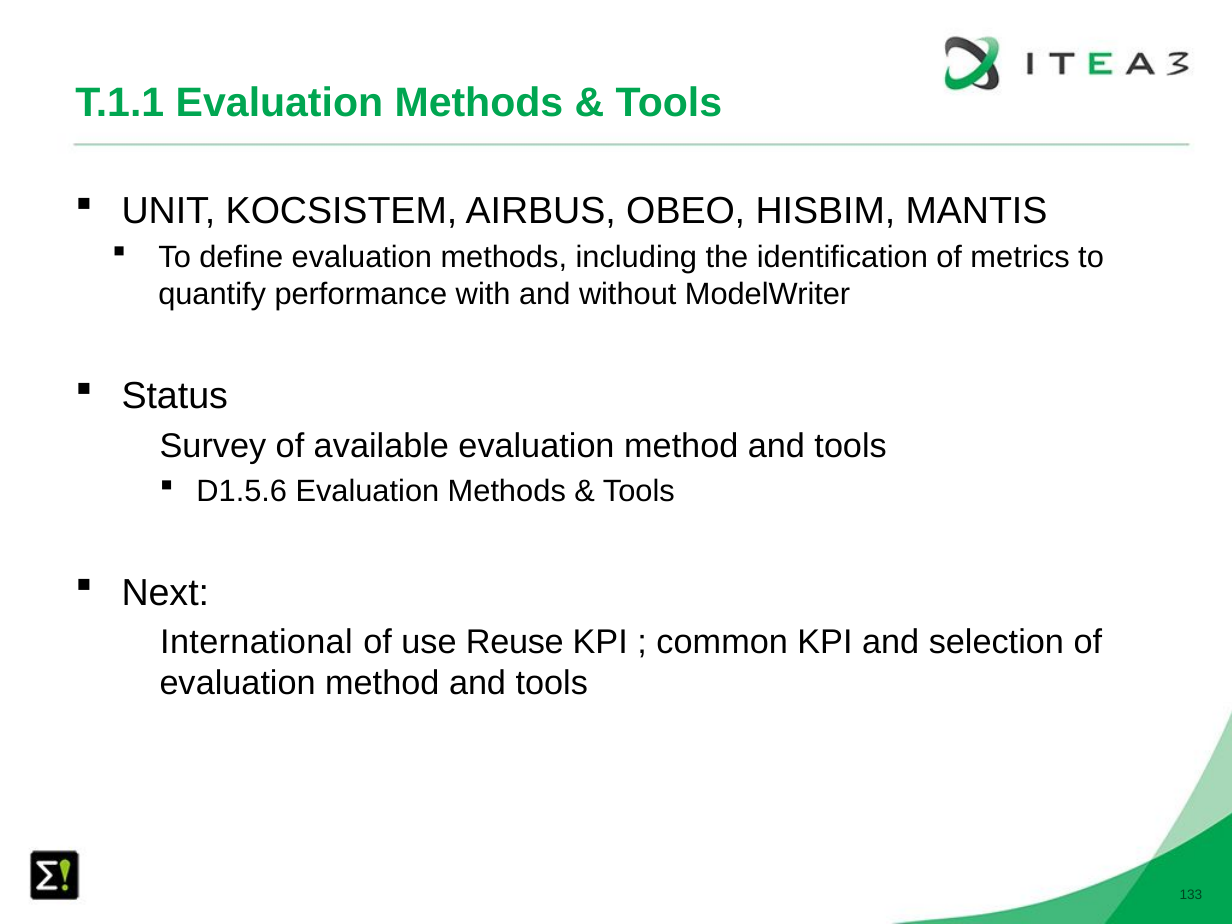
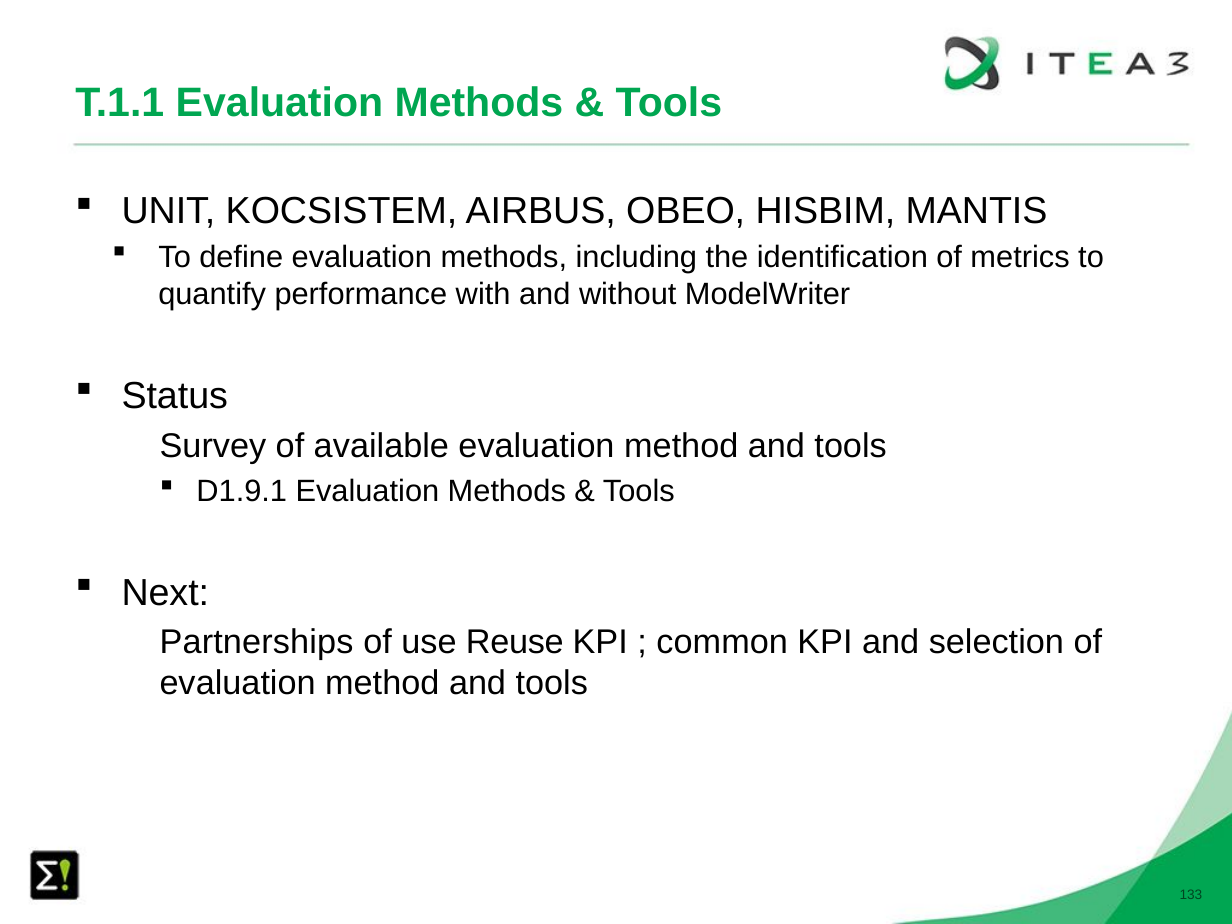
D1.5.6: D1.5.6 -> D1.9.1 (242, 491)
International: International -> Partnerships (257, 642)
